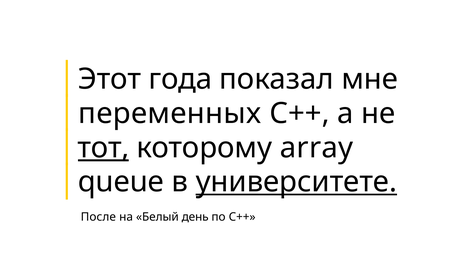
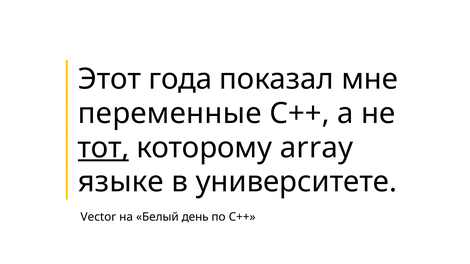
переменных: переменных -> переменные (170, 114)
queue: queue -> языке (121, 182)
университете underline: present -> none (296, 182)
После: После -> Vector (98, 217)
